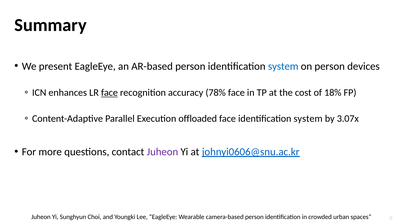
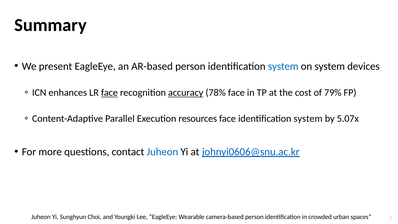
on person: person -> system (330, 66)
accuracy underline: none -> present (186, 93)
18%: 18% -> 79% (333, 93)
offloaded: offloaded -> resources (198, 119)
3.07x: 3.07x -> 5.07x (348, 119)
Juheon colour: purple -> blue (162, 152)
